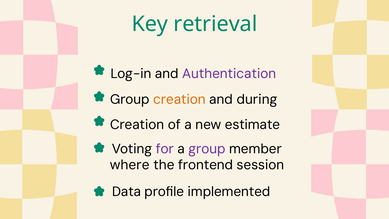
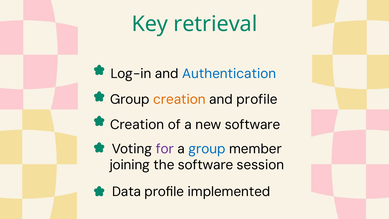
Authentication colour: purple -> blue (229, 74)
and during: during -> profile (257, 99)
new estimate: estimate -> software (253, 125)
group colour: purple -> blue (207, 149)
where: where -> joining (130, 165)
the frontend: frontend -> software (206, 165)
